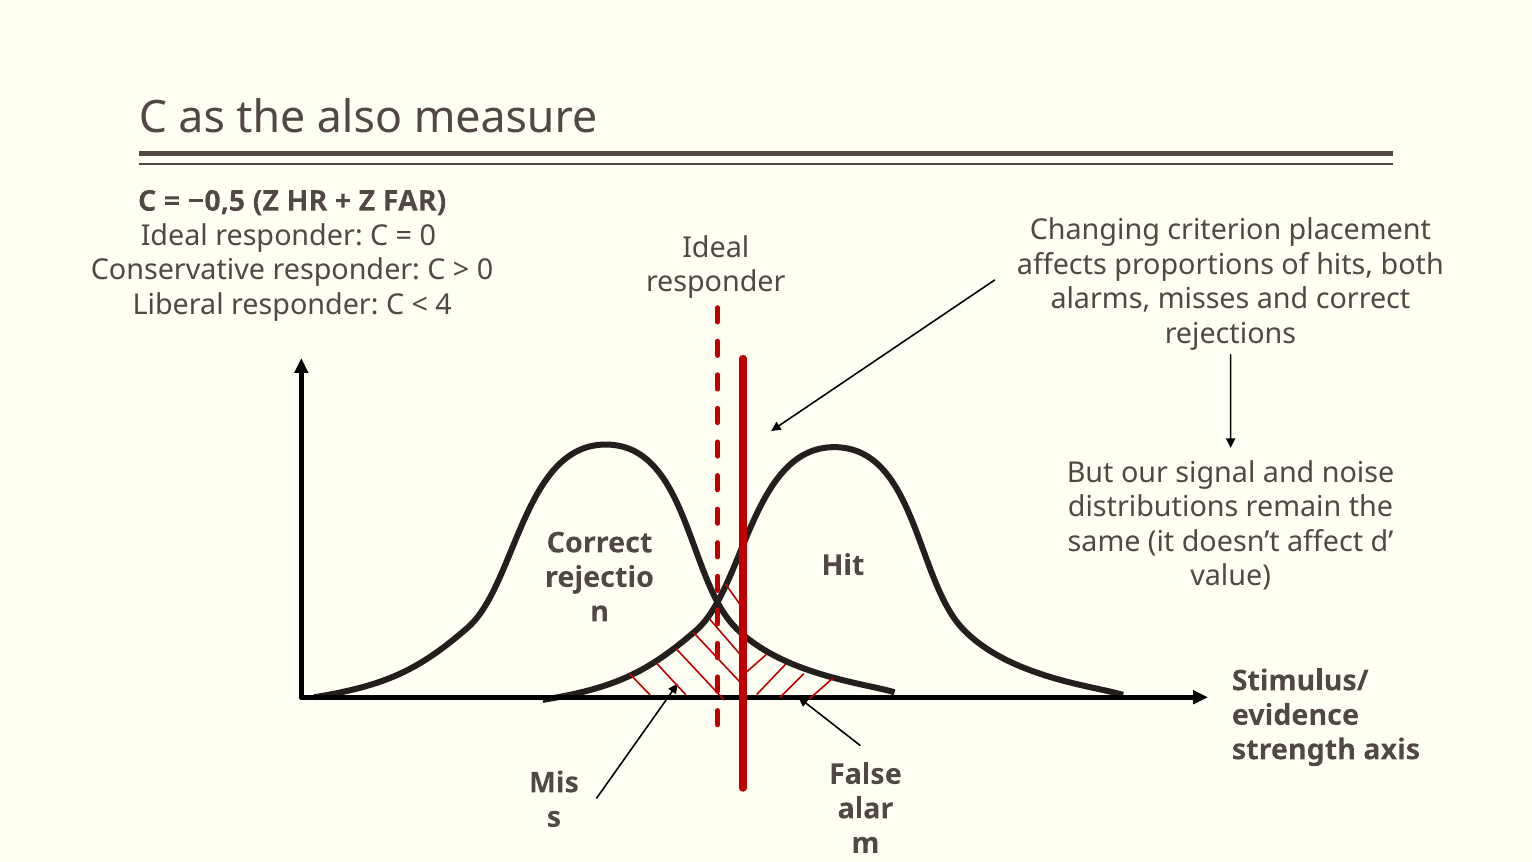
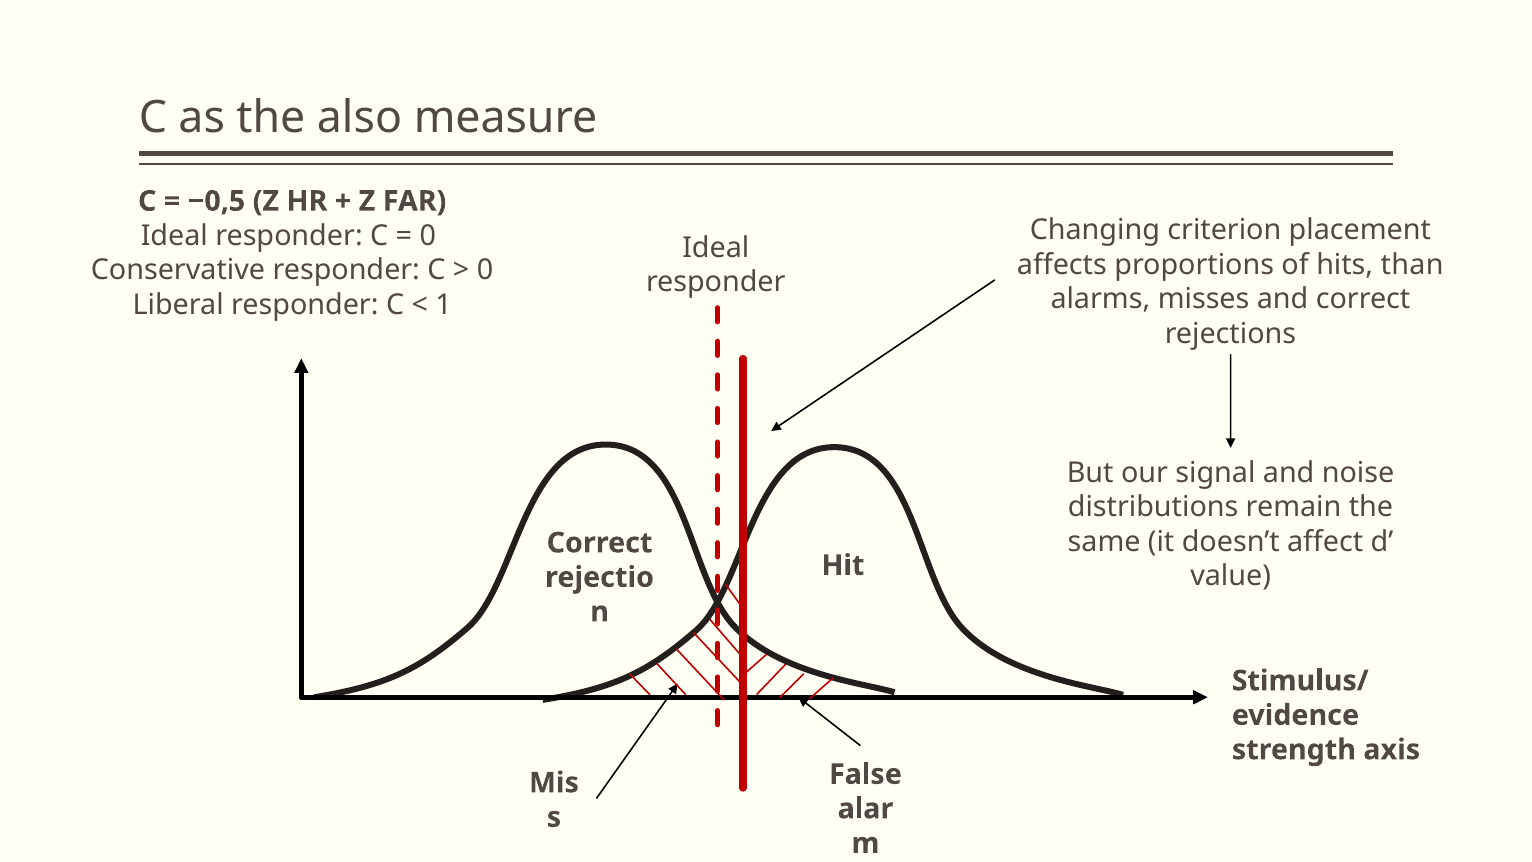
both: both -> than (1412, 265)
4: 4 -> 1 (444, 305)
